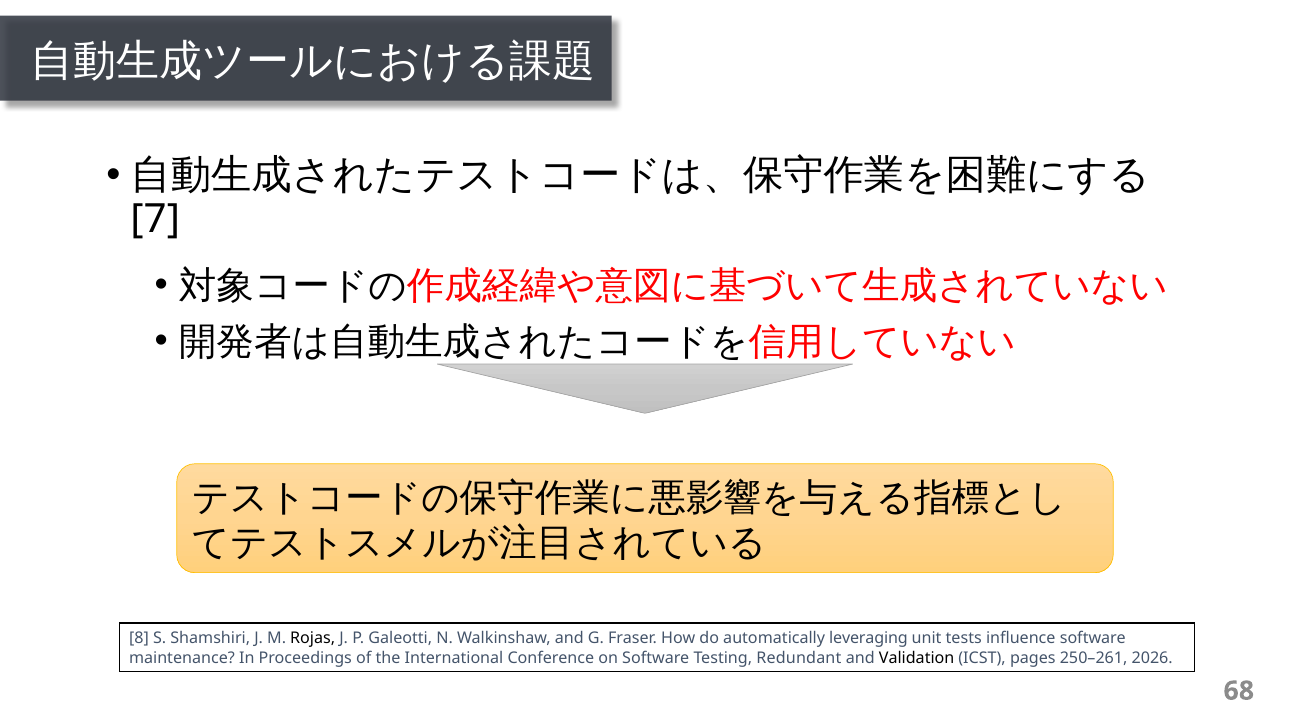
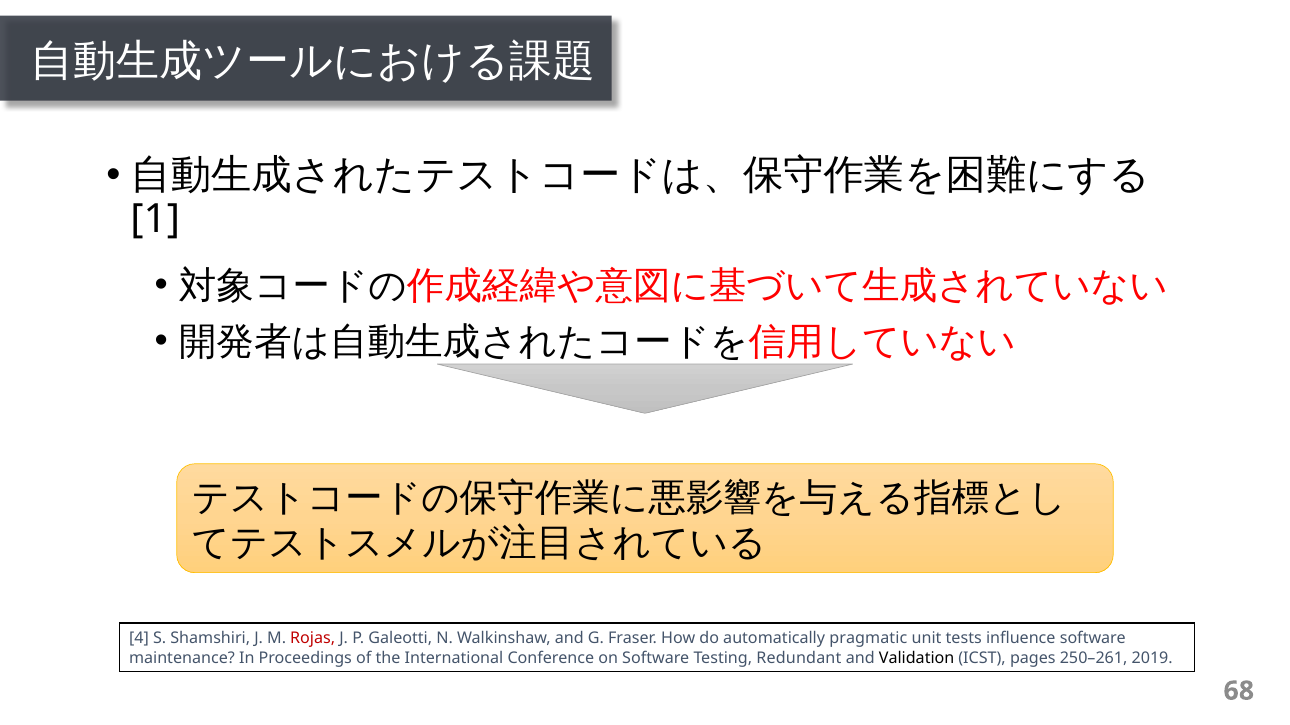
7: 7 -> 1 (155, 219)
8: 8 -> 4 (139, 639)
Rojas colour: black -> red (313, 639)
leveraging: leveraging -> pragmatic (868, 639)
2026: 2026 -> 2019 (1152, 659)
